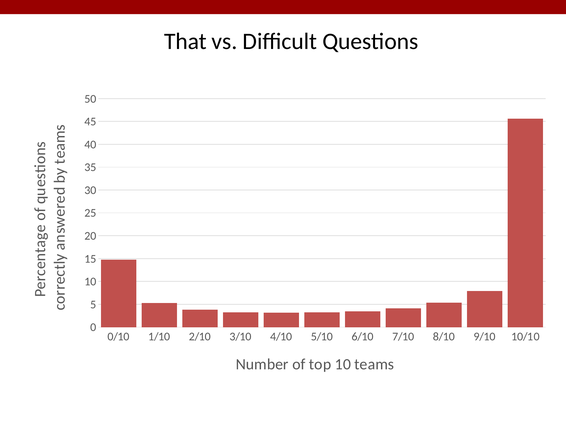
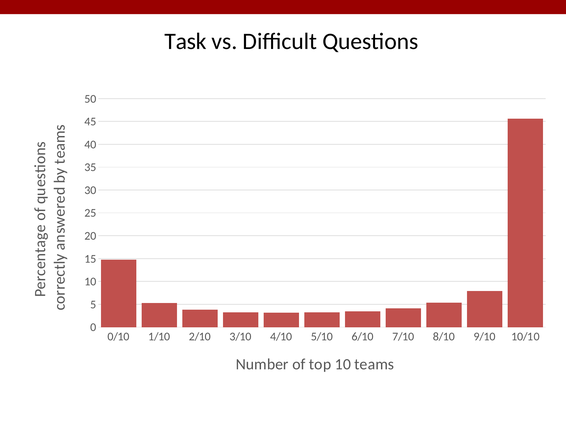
That: That -> Task (185, 41)
